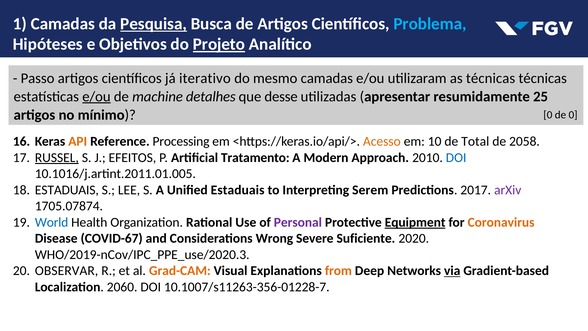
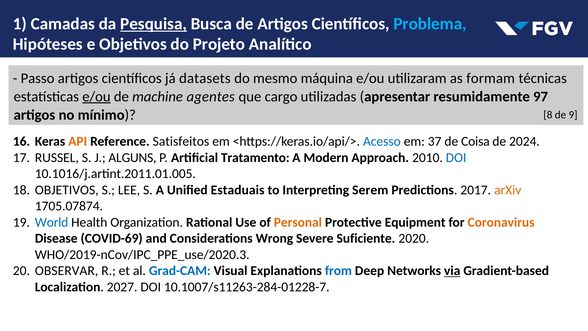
Projeto underline: present -> none (219, 44)
iterativo: iterativo -> datasets (205, 78)
mesmo camadas: camadas -> máquina (327, 78)
as técnicas: técnicas -> formam (491, 78)
detalhes: detalhes -> agentes (211, 96)
desse: desse -> cargo (281, 96)
25: 25 -> 97 (541, 96)
mínimo 0: 0 -> 8 (548, 115)
de 0: 0 -> 9 (573, 115)
Processing: Processing -> Satisfeitos (181, 141)
Acesso colour: orange -> blue (382, 141)
10: 10 -> 37 (435, 141)
Total: Total -> Coisa (475, 141)
2058: 2058 -> 2024 (524, 141)
RUSSEL underline: present -> none (57, 158)
EFEITOS: EFEITOS -> ALGUNS (132, 158)
ESTADUAIS: ESTADUAIS -> OBJETIVOS (67, 190)
arXiv colour: purple -> orange (508, 190)
Personal colour: purple -> orange (298, 222)
Equipment underline: present -> none (415, 222)
COVID-67: COVID-67 -> COVID-69 (112, 238)
Grad-CAM colour: orange -> blue (180, 271)
from colour: orange -> blue (338, 271)
2060: 2060 -> 2027 (122, 287)
10.1007/s11263-356-01228-7: 10.1007/s11263-356-01228-7 -> 10.1007/s11263-284-01228-7 (247, 287)
